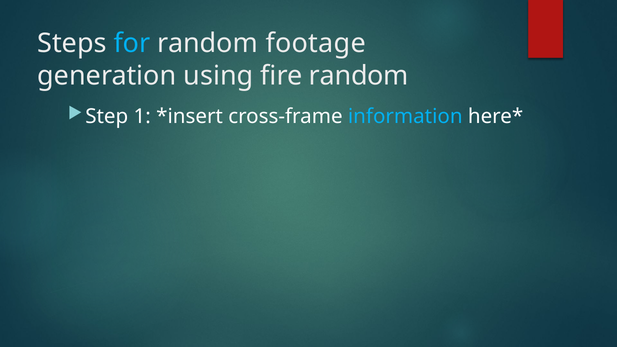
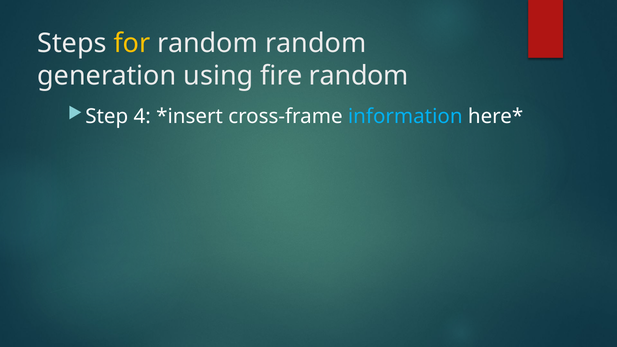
for colour: light blue -> yellow (132, 43)
random footage: footage -> random (316, 43)
1: 1 -> 4 (142, 116)
